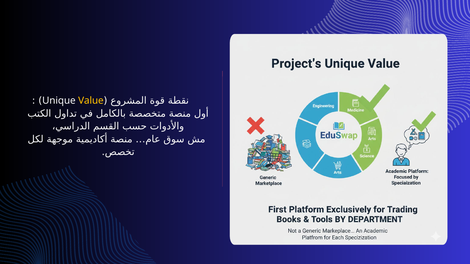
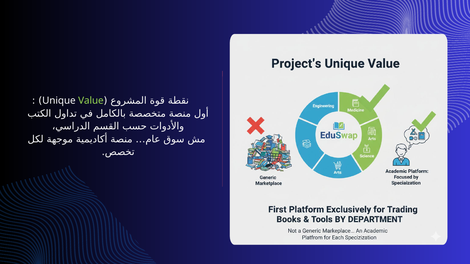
Value colour: yellow -> light green (91, 101)
